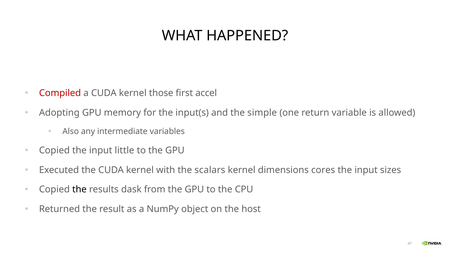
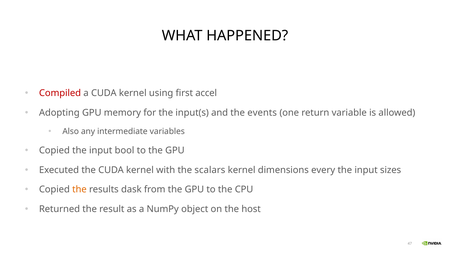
those: those -> using (161, 93)
simple: simple -> events (262, 113)
little: little -> bool (125, 151)
cores: cores -> every (323, 170)
the colour: black -> orange (79, 190)
